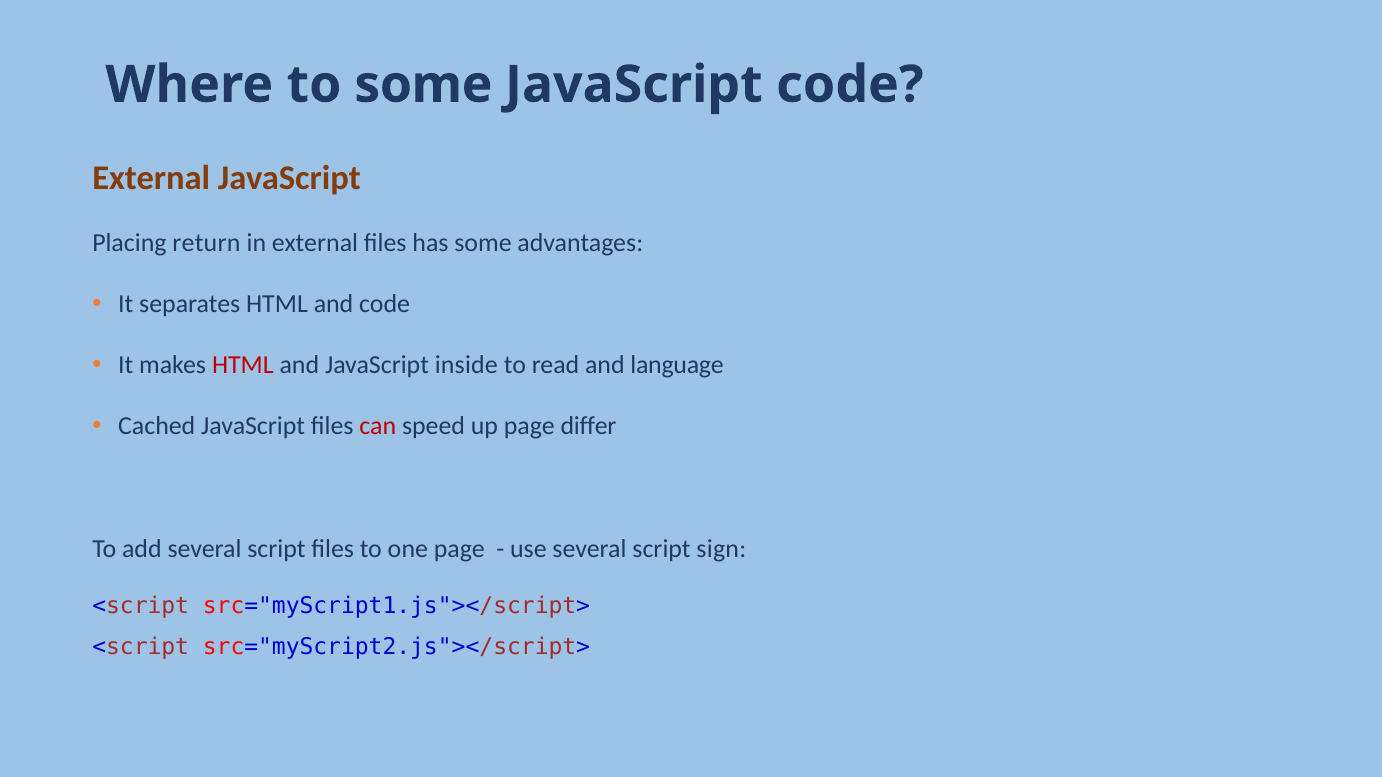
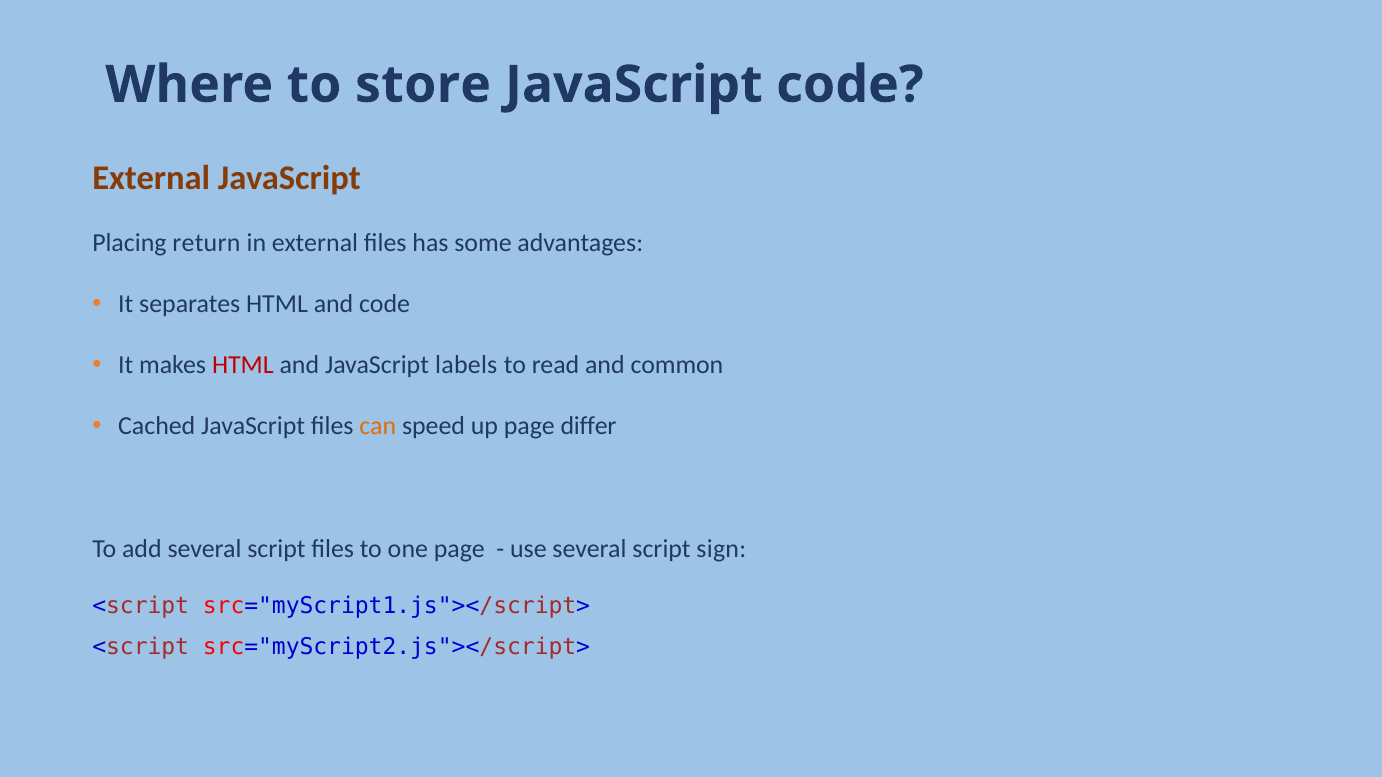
to some: some -> store (423, 85)
inside: inside -> labels (466, 366)
language: language -> common (677, 366)
can colour: red -> orange (378, 427)
